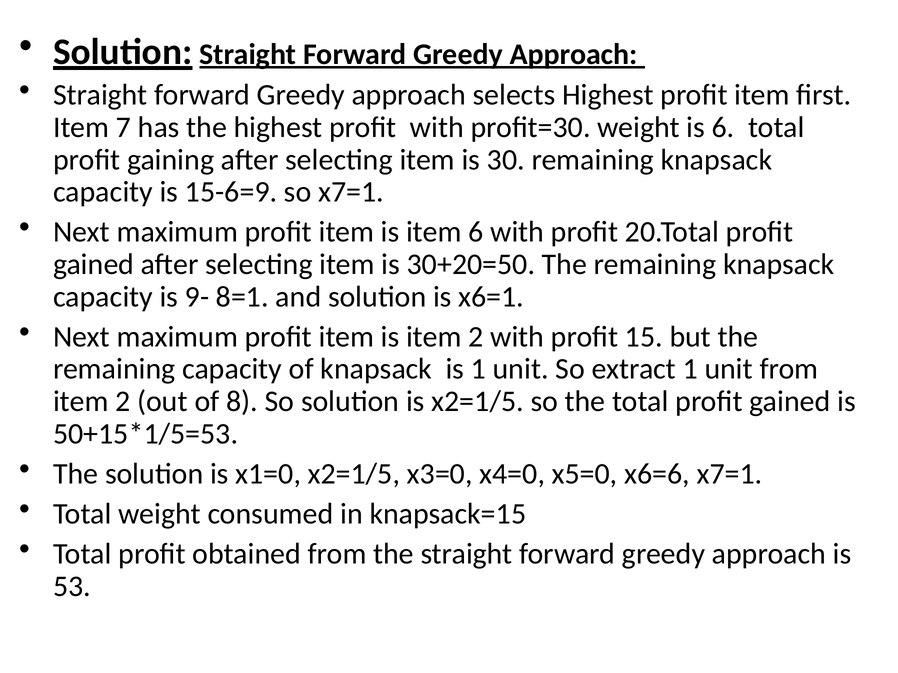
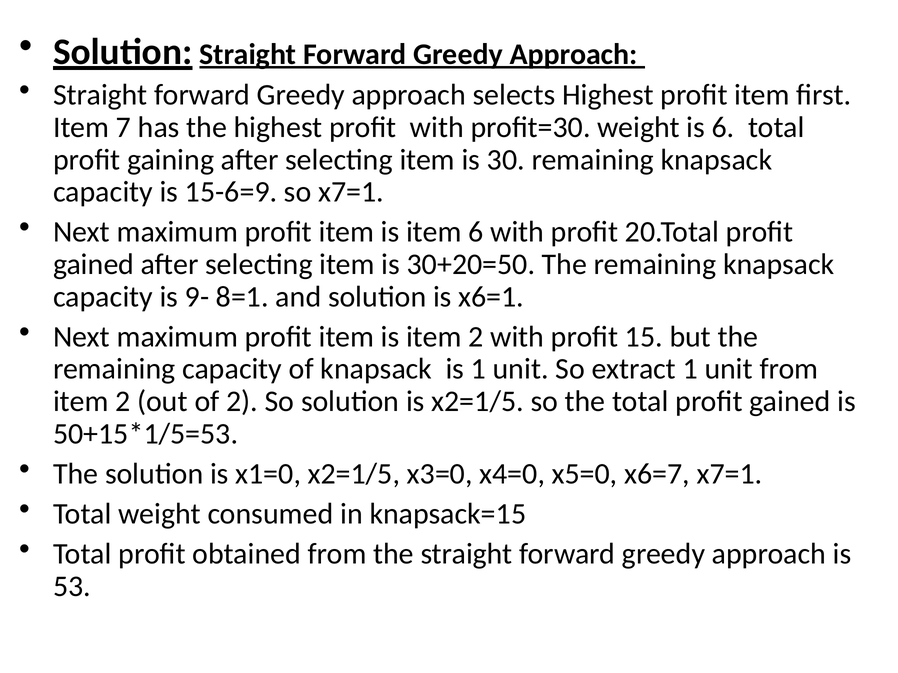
of 8: 8 -> 2 (242, 402)
x6=6: x6=6 -> x6=7 (657, 474)
